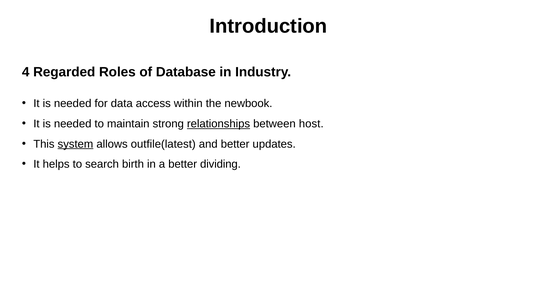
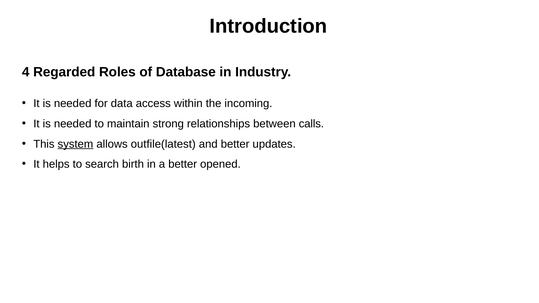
newbook: newbook -> incoming (248, 104)
relationships underline: present -> none (219, 124)
host: host -> calls (311, 124)
dividing: dividing -> opened (220, 164)
